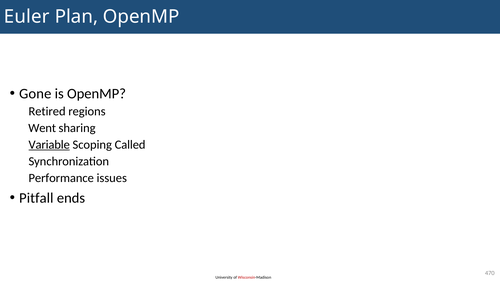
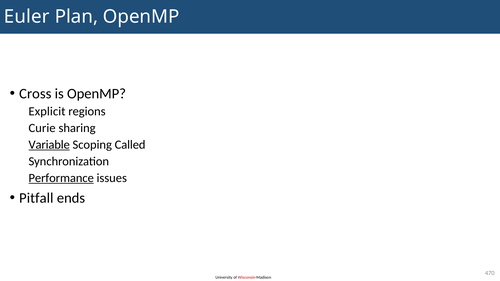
Gone: Gone -> Cross (35, 94)
Retired: Retired -> Explicit (47, 111)
Went: Went -> Curie (42, 128)
Performance underline: none -> present (61, 178)
